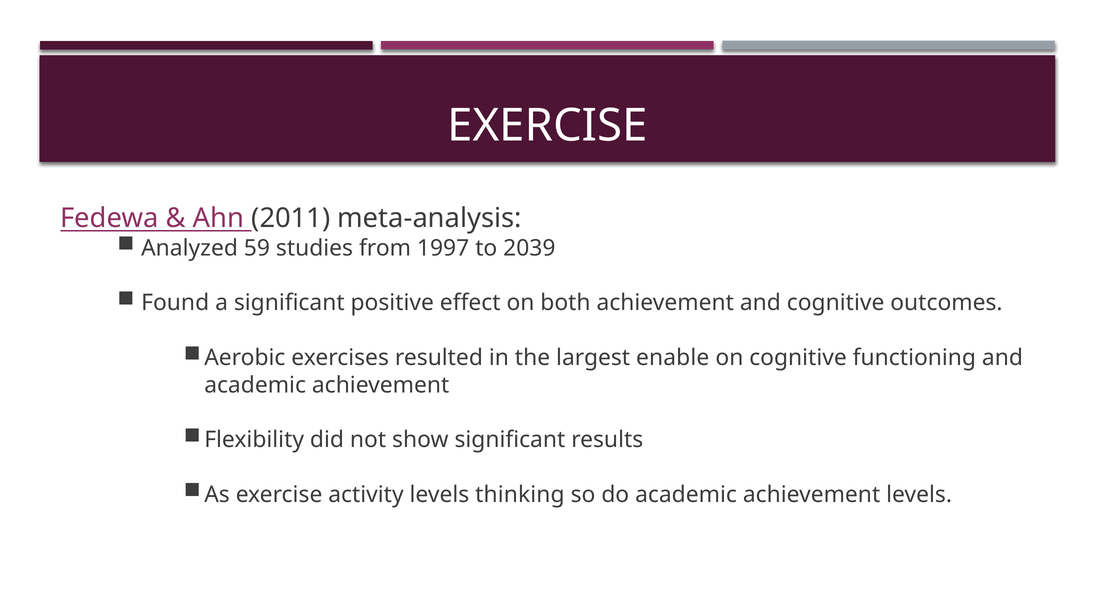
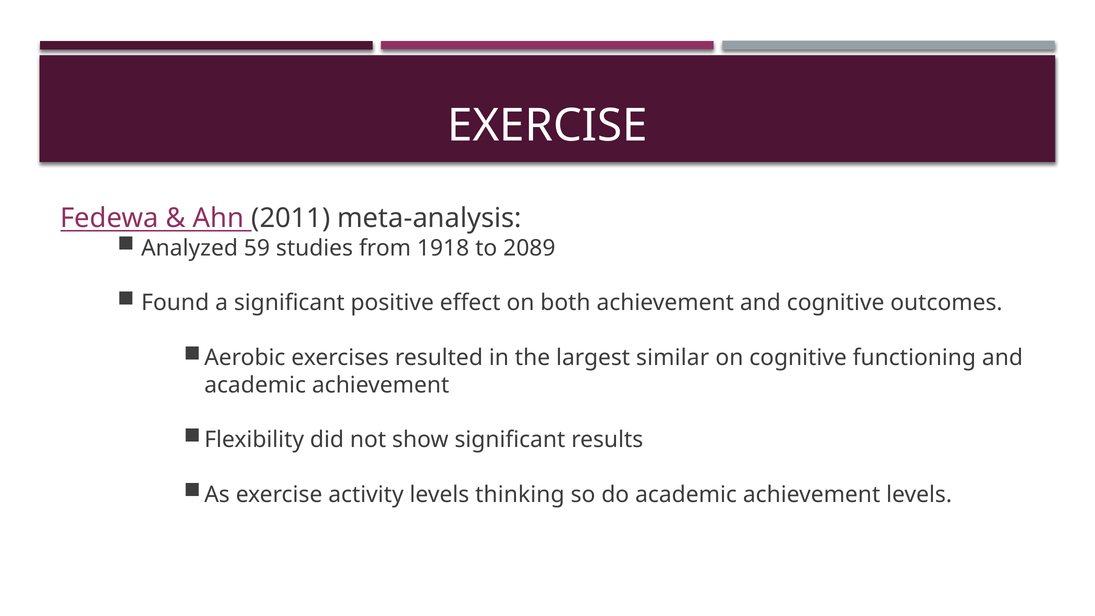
1997: 1997 -> 1918 (443, 248)
2039: 2039 -> 2089 (529, 248)
enable: enable -> similar (673, 358)
